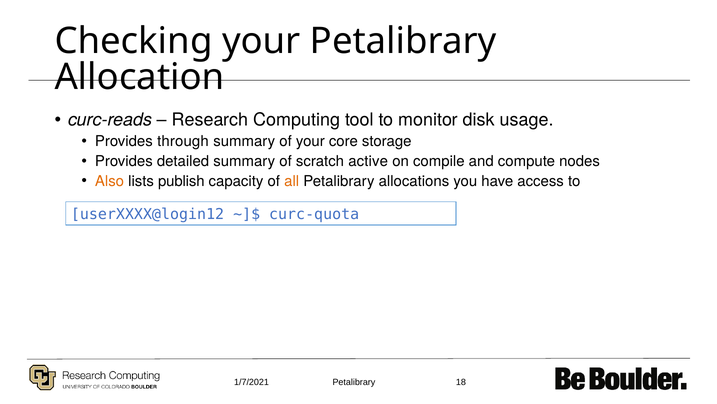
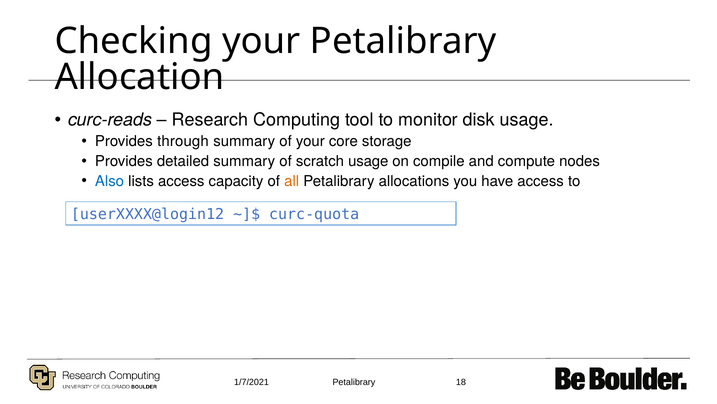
scratch active: active -> usage (368, 161)
Also colour: orange -> blue (110, 181)
lists publish: publish -> access (181, 181)
